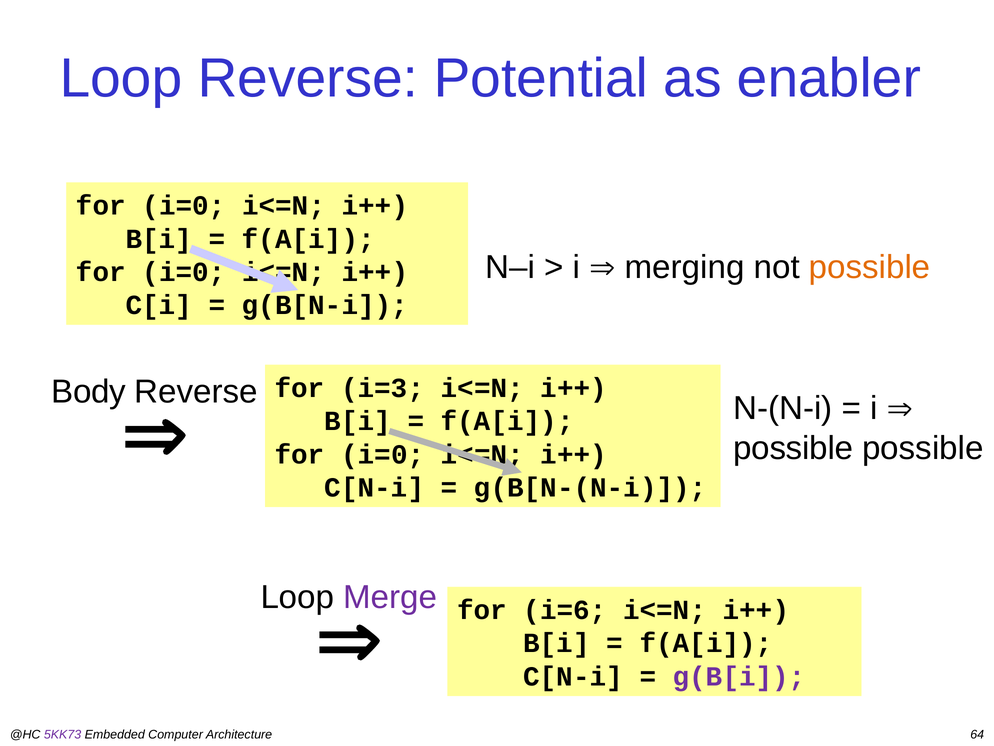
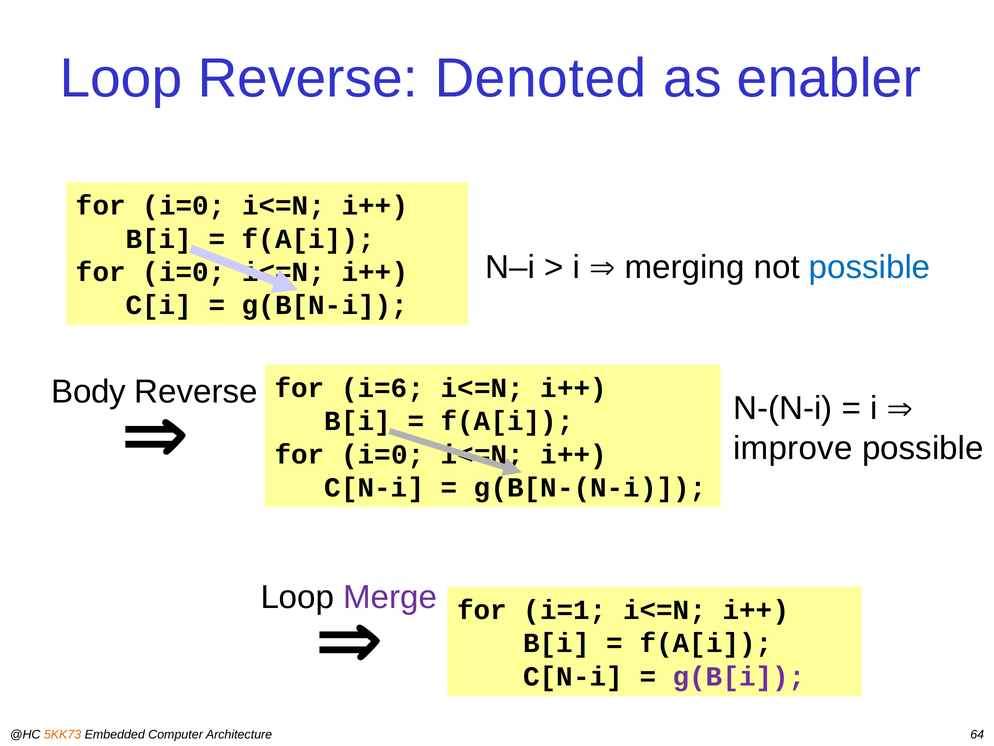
Potential: Potential -> Denoted (541, 78)
possible colour: orange -> blue (870, 267)
i=3: i=3 -> i=6 (383, 388)
possible: possible -> improve (793, 448)
i=6: i=6 -> i=1 (565, 610)
5KK73 colour: purple -> orange (63, 734)
